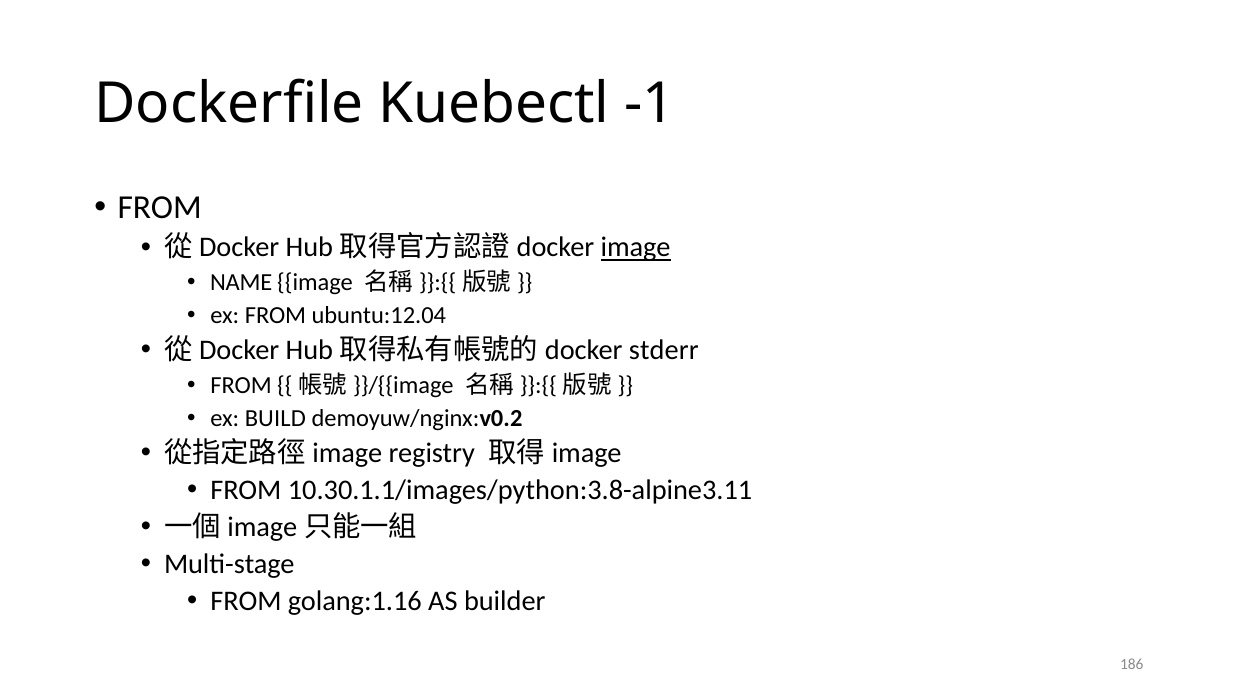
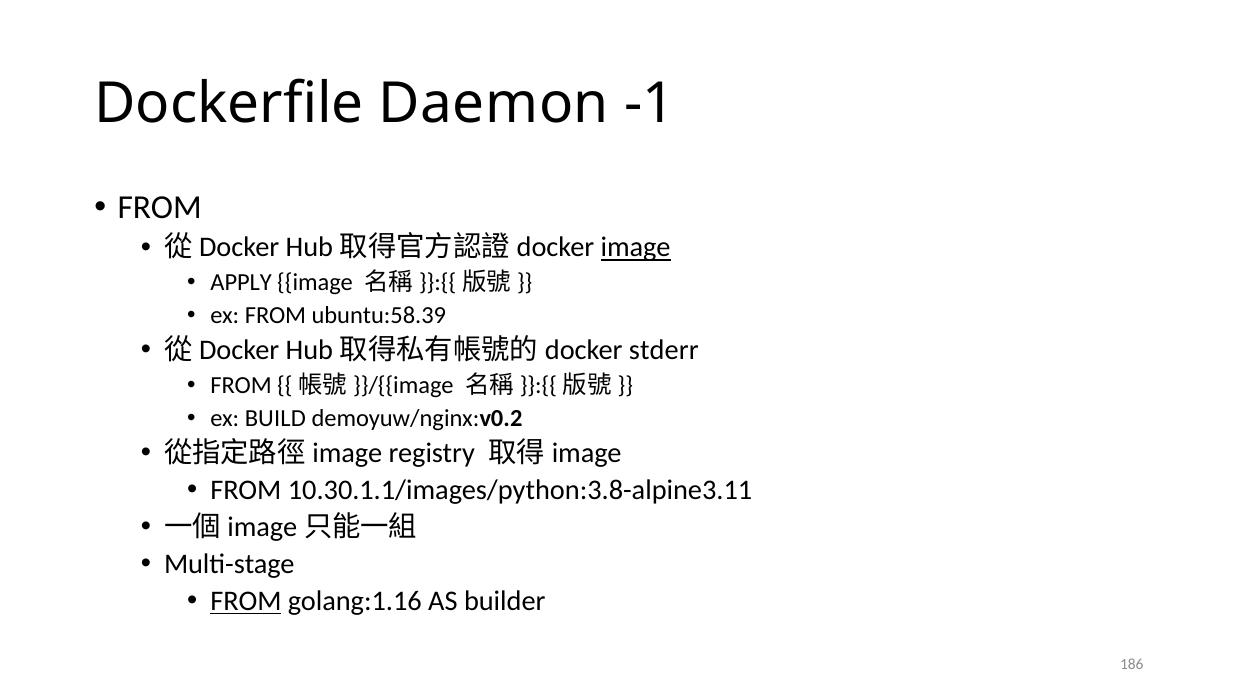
Kuebectl: Kuebectl -> Daemon (494, 104)
NAME: NAME -> APPLY (241, 283)
ubuntu:12.04: ubuntu:12.04 -> ubuntu:58.39 (379, 316)
FROM underline: none -> present (246, 602)
